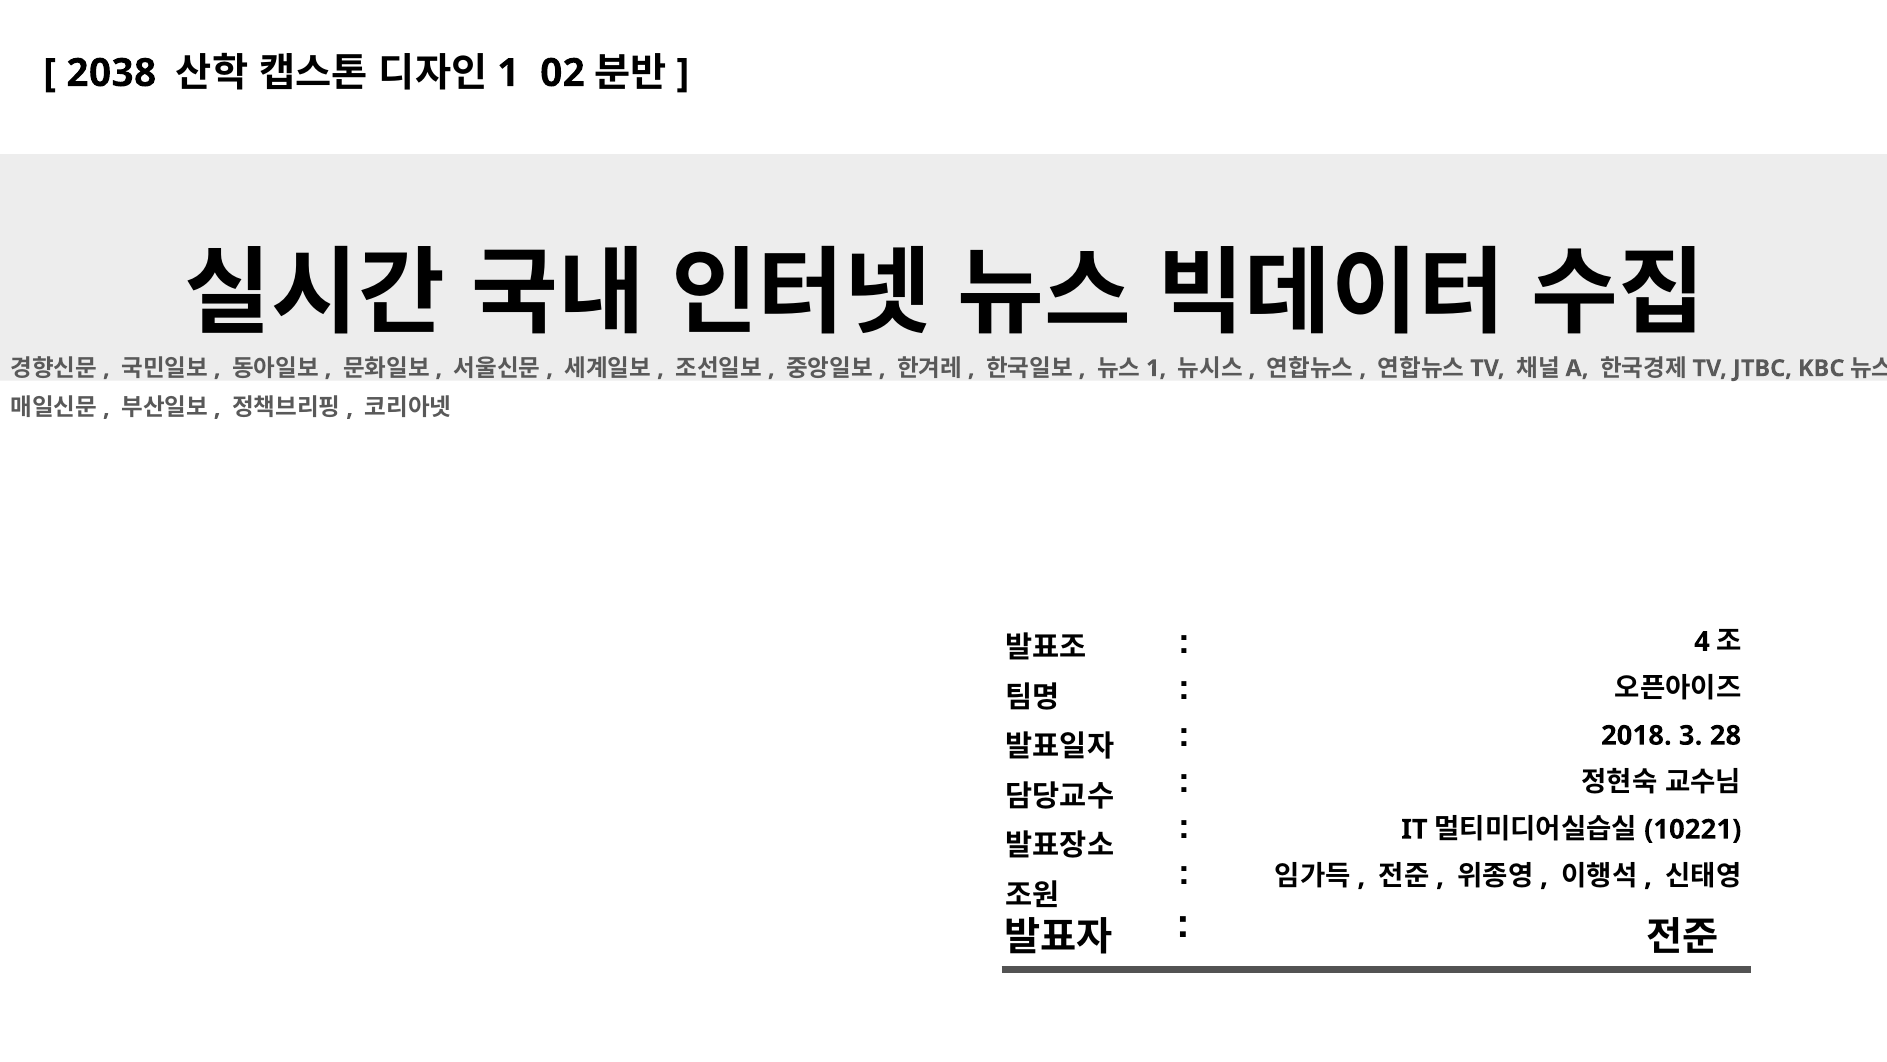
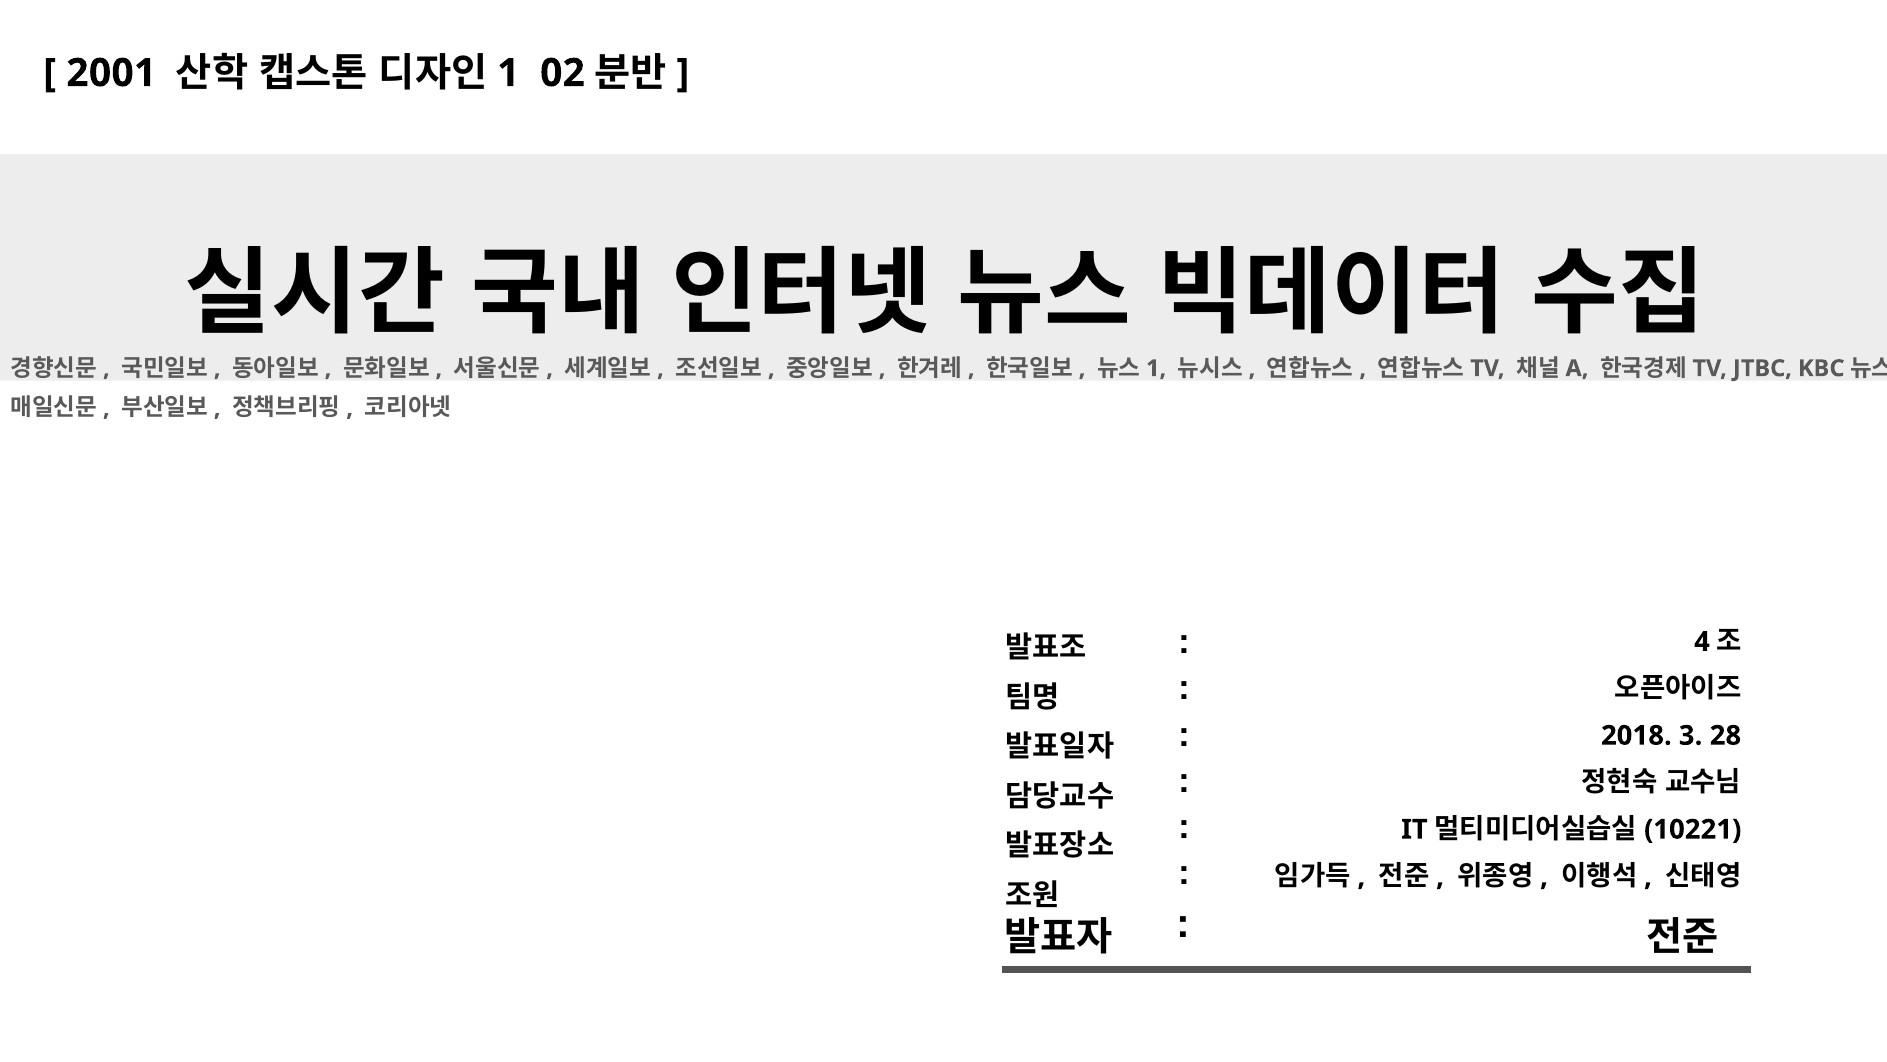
2038: 2038 -> 2001 (111, 73)
